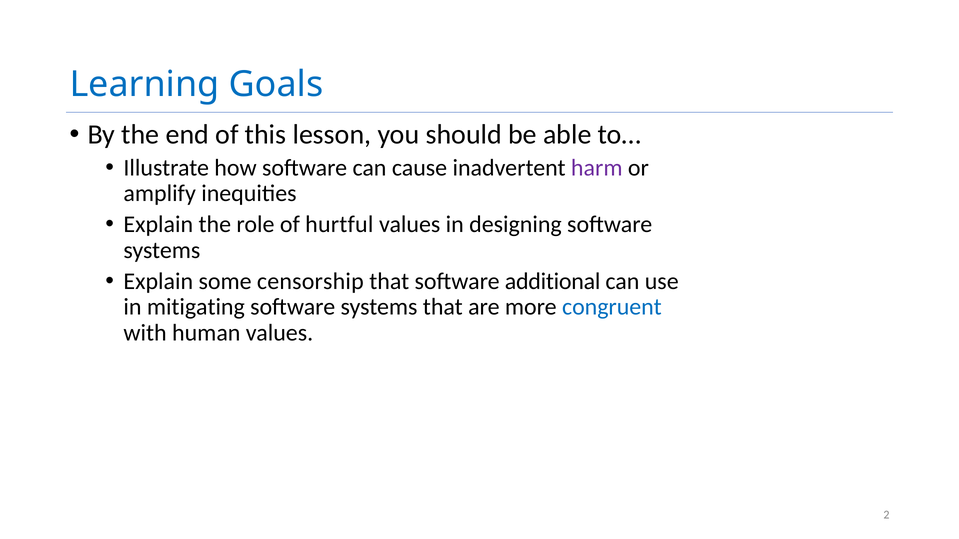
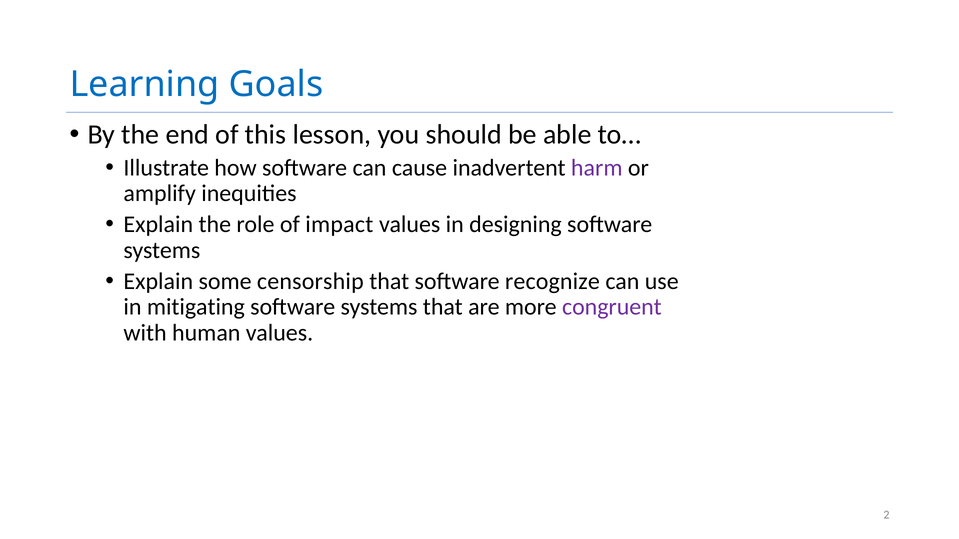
hurtful: hurtful -> impact (339, 225)
additional: additional -> recognize (552, 281)
congruent colour: blue -> purple (612, 307)
